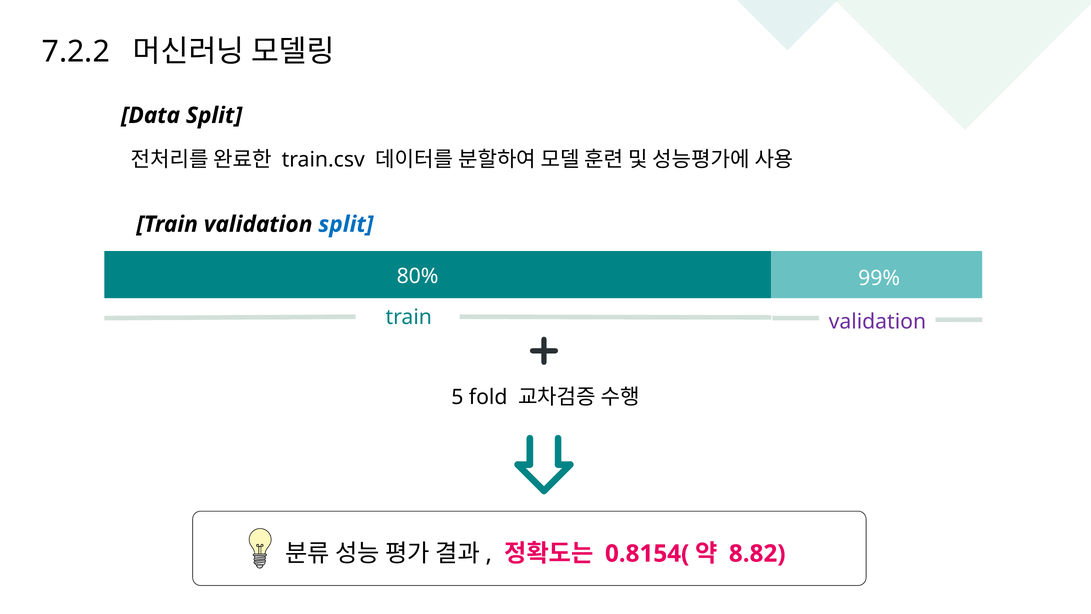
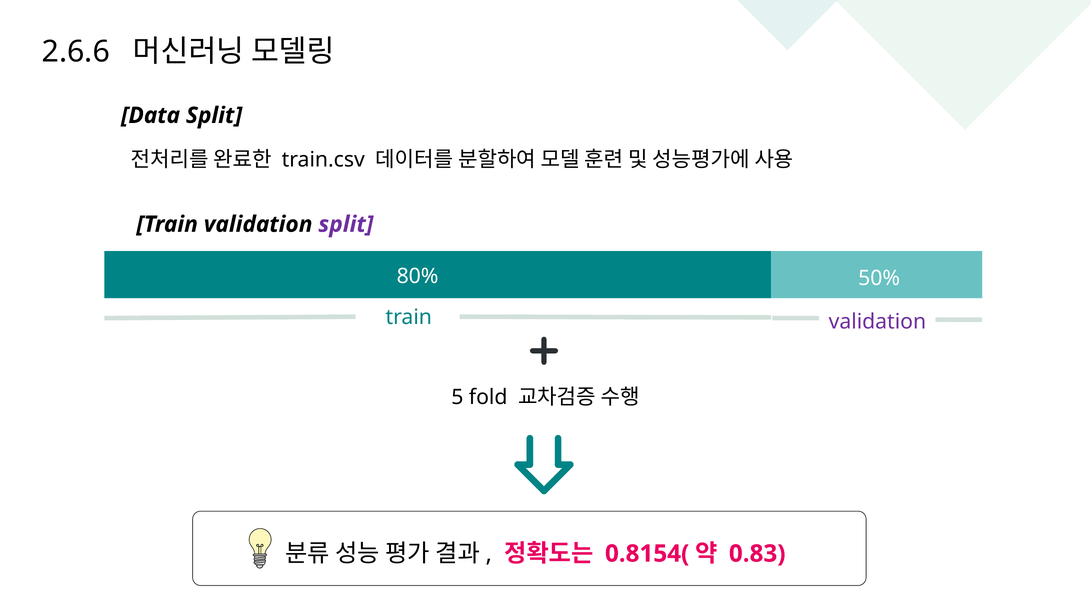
7.2.2: 7.2.2 -> 2.6.6 (76, 52)
split colour: blue -> purple (346, 224)
99%: 99% -> 50% (879, 278)
8.82: 8.82 -> 0.83 (757, 553)
